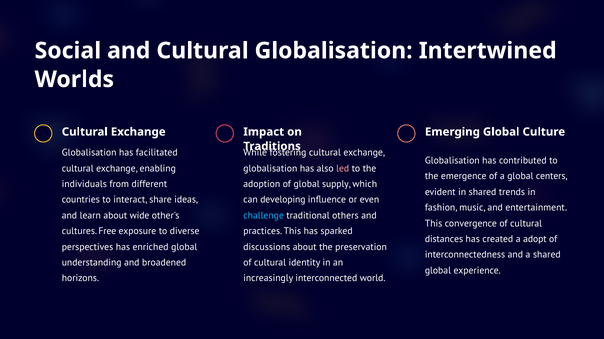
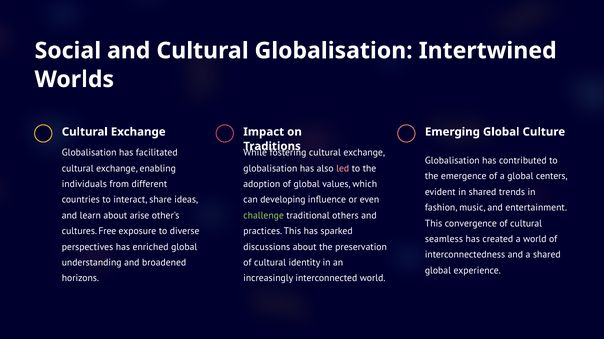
supply: supply -> values (336, 184)
wide: wide -> arise (140, 216)
challenge colour: light blue -> light green (264, 216)
distances: distances -> seamless (444, 240)
a adopt: adopt -> world (535, 240)
